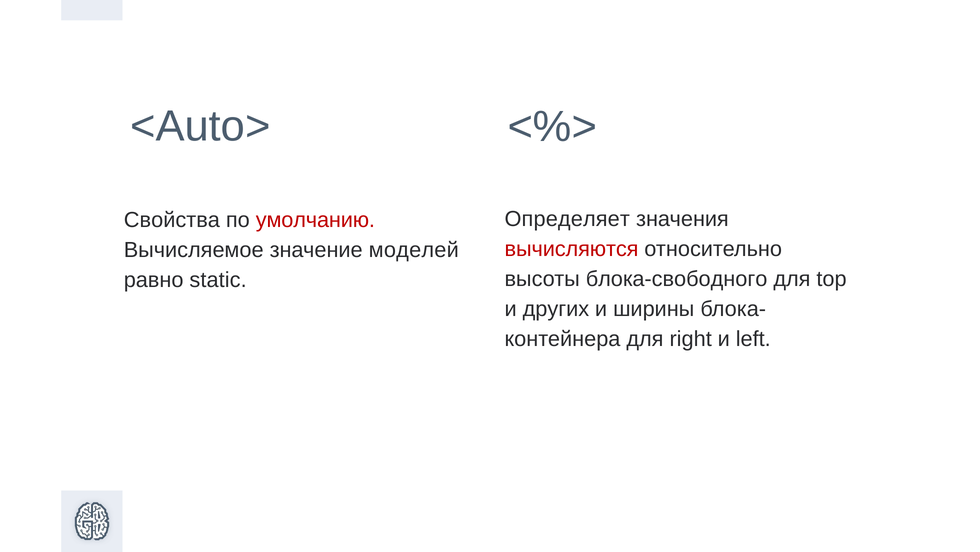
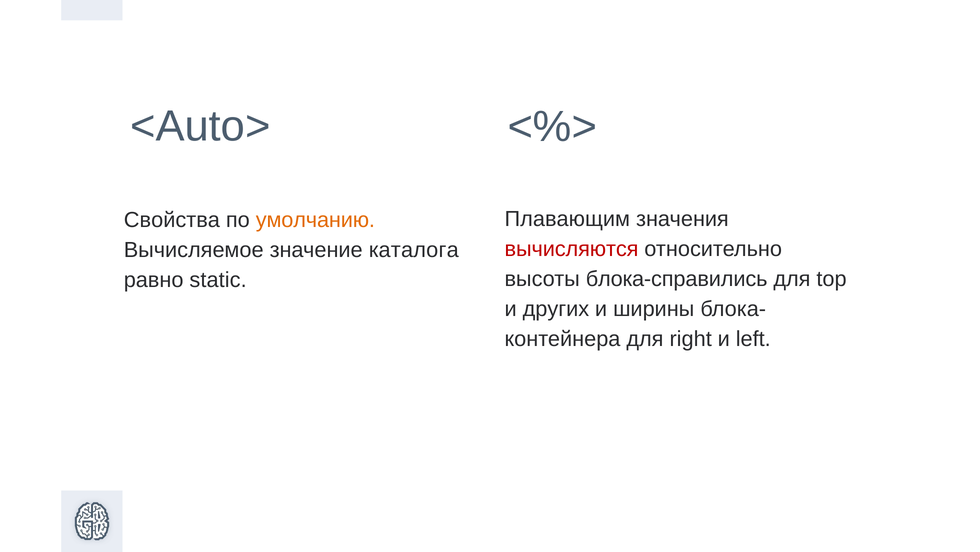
Определяет: Определяет -> Плавающим (567, 219)
умолчанию colour: red -> orange (315, 220)
моделей: моделей -> каталога (414, 250)
блока-свободного: блока-свободного -> блока-справились (677, 279)
